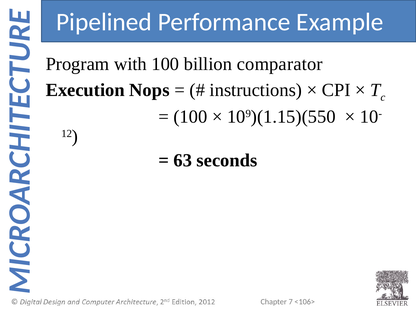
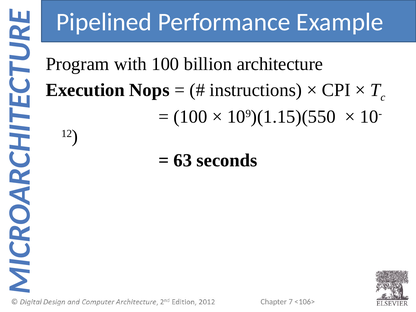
comparator: comparator -> architecture (280, 64)
